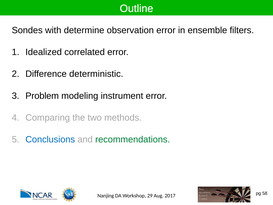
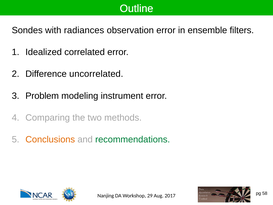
determine: determine -> radiances (84, 30)
deterministic: deterministic -> uncorrelated (96, 74)
Conclusions colour: blue -> orange (50, 139)
